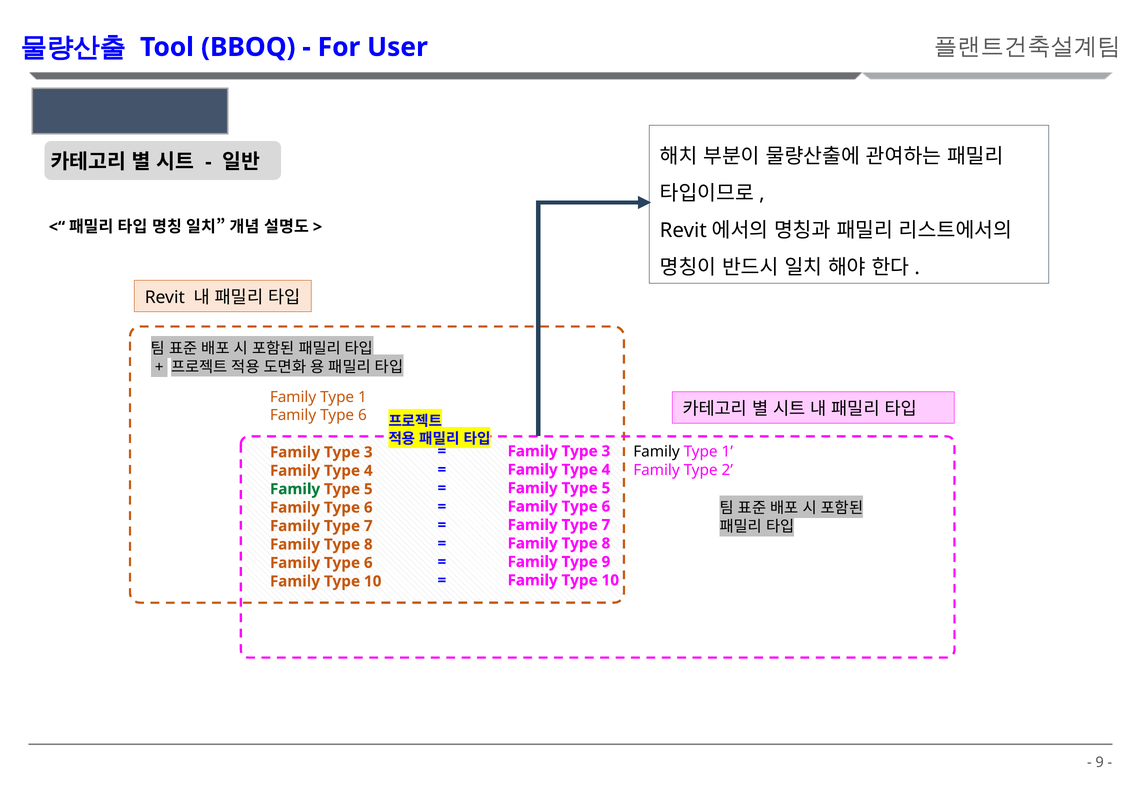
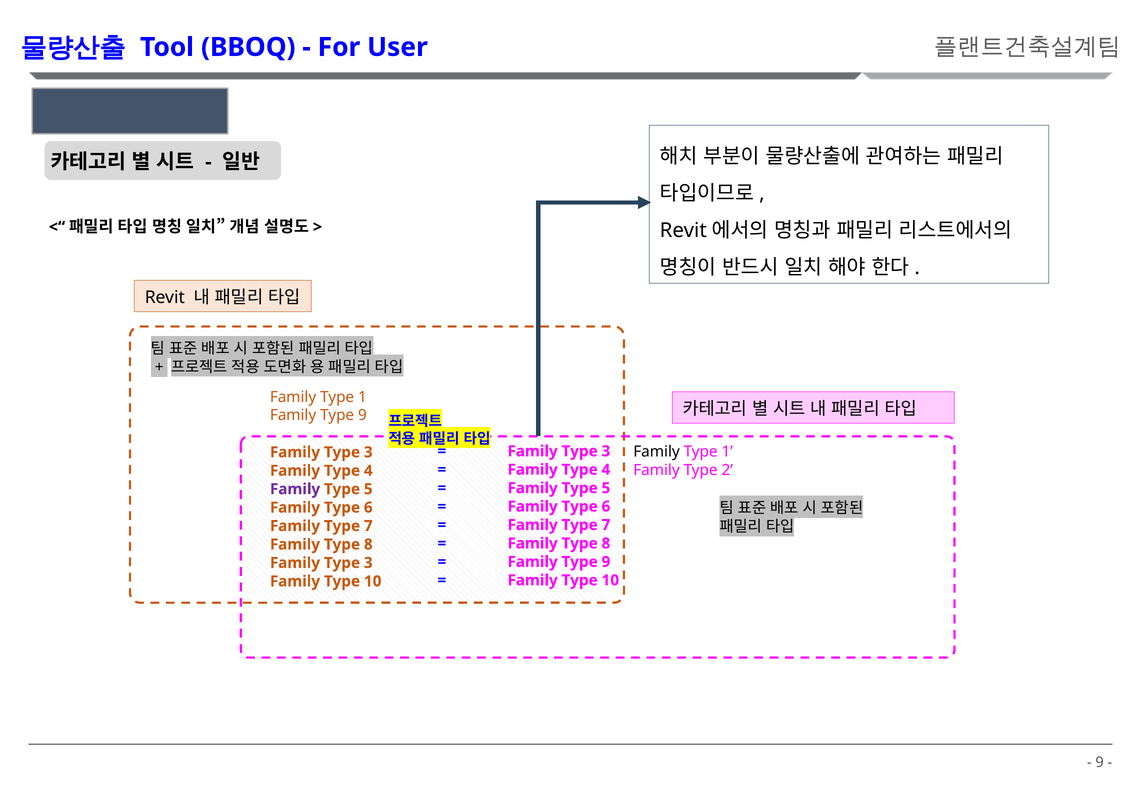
6: 6 -> 9 (362, 415)
Family colour: green -> purple (295, 489)
6: 6 -> 3 (368, 563)
